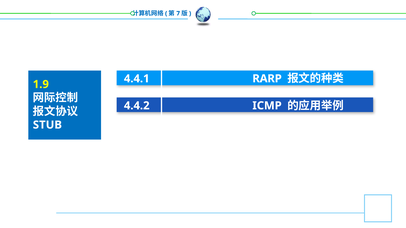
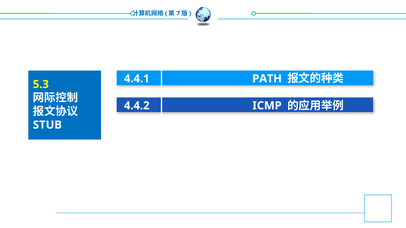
RARP: RARP -> PATH (267, 79)
1.9: 1.9 -> 5.3 (41, 84)
